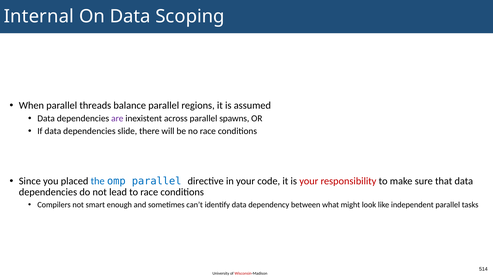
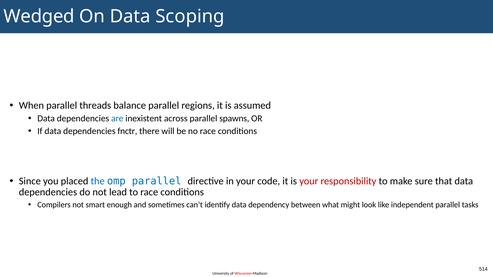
Internal: Internal -> Wedged (39, 17)
are colour: purple -> blue (117, 119)
slide: slide -> fnctr (127, 131)
